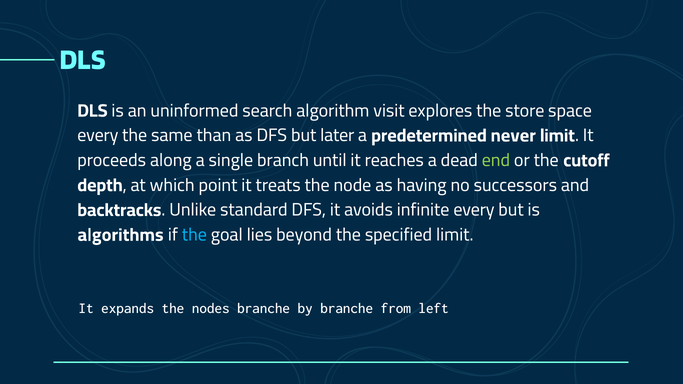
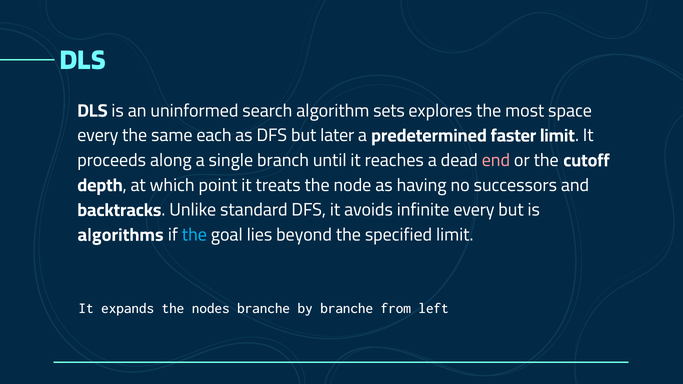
visit: visit -> sets (389, 111)
store: store -> most (525, 111)
than: than -> each (214, 136)
never: never -> faster (513, 136)
end colour: light green -> pink (496, 160)
